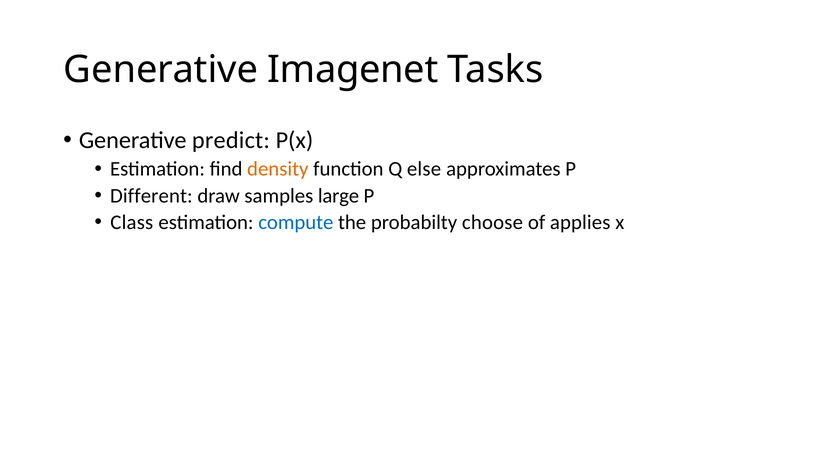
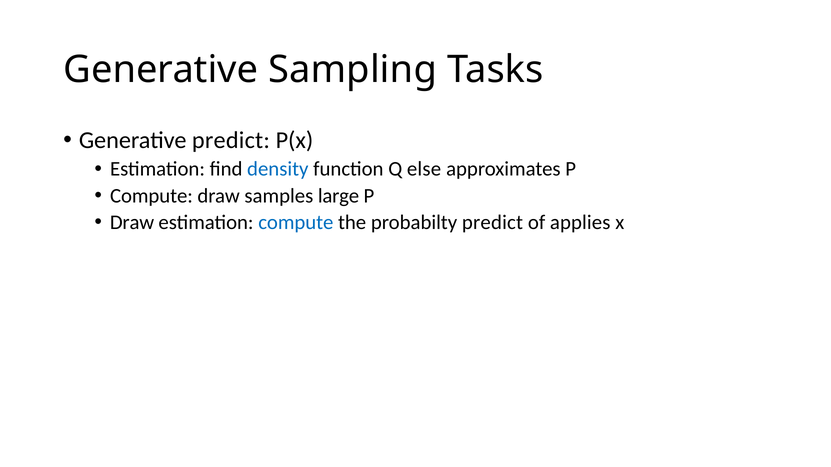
Imagenet: Imagenet -> Sampling (353, 70)
density colour: orange -> blue (278, 169)
Different: Different -> Compute (151, 196)
Class: Class -> Draw (132, 223)
probabilty choose: choose -> predict (492, 223)
